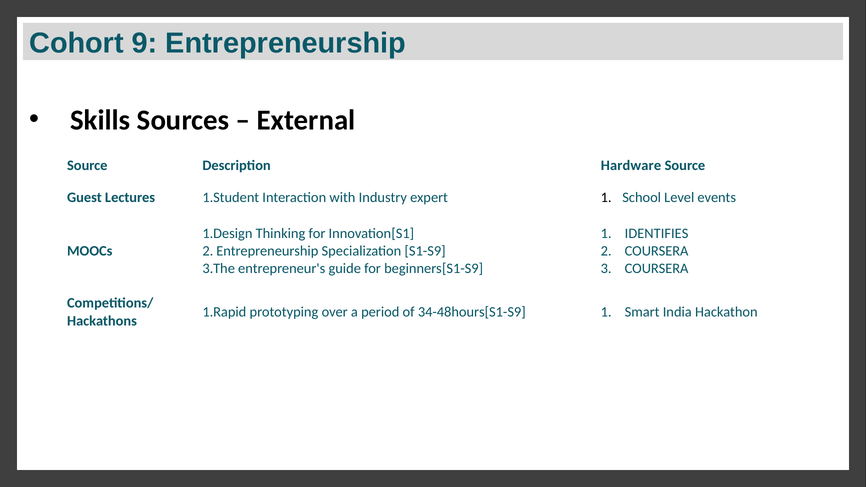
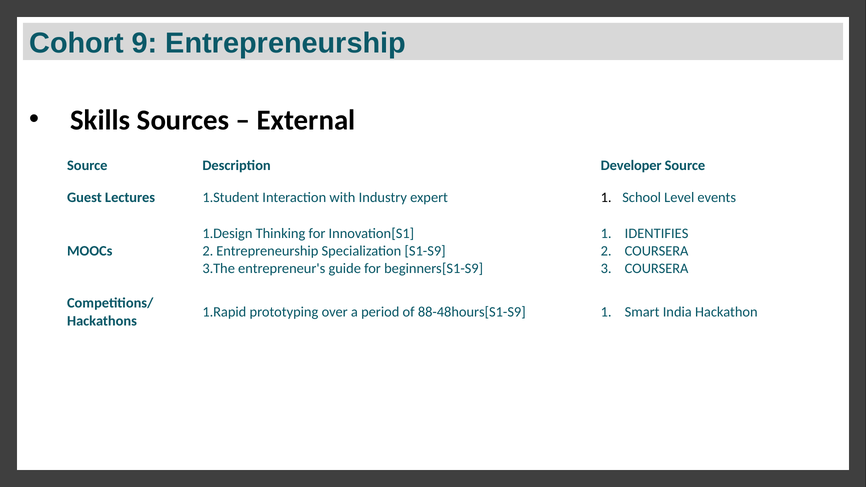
Hardware: Hardware -> Developer (631, 165)
34-48hours[S1-S9: 34-48hours[S1-S9 -> 88-48hours[S1-S9 (472, 312)
